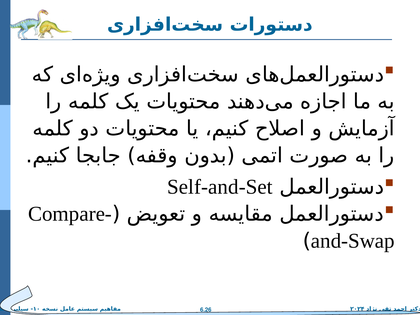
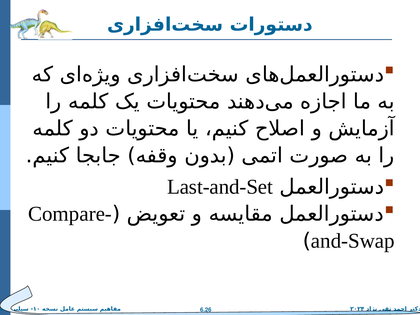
Self-and-Set: Self-and-Set -> Last-and-Set (220, 187)
